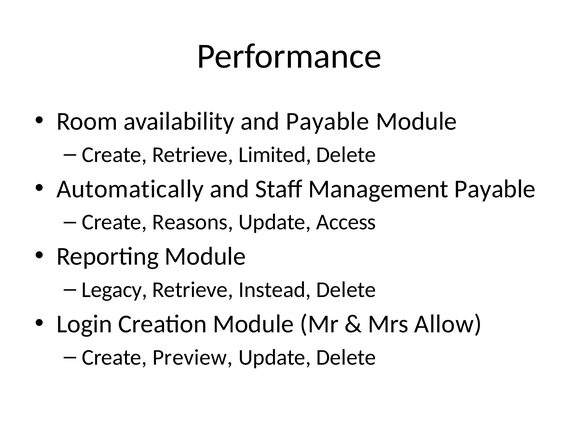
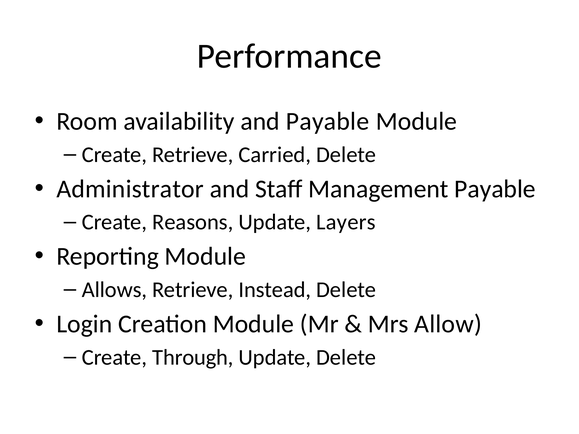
Limited: Limited -> Carried (275, 155)
Automatically: Automatically -> Administrator (130, 189)
Access: Access -> Layers (346, 222)
Legacy: Legacy -> Allows (114, 290)
Preview: Preview -> Through (193, 357)
